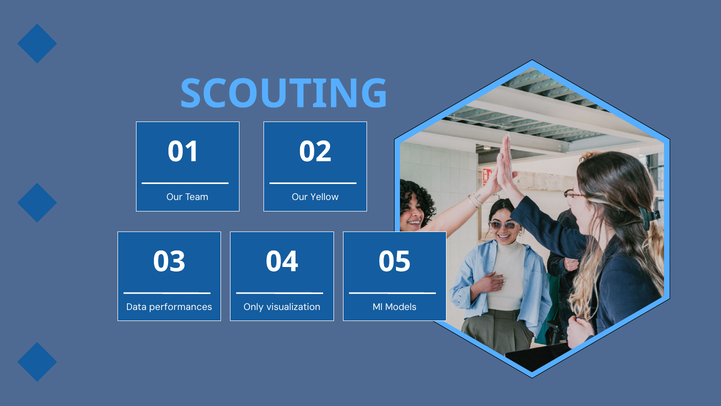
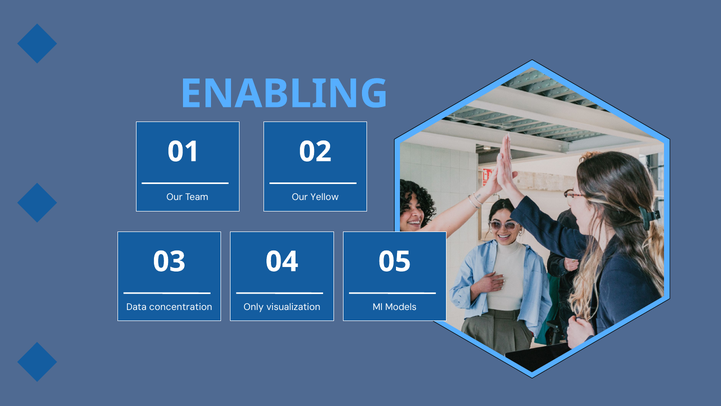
SCOUTING: SCOUTING -> ENABLING (284, 94)
performances: performances -> concentration (181, 307)
